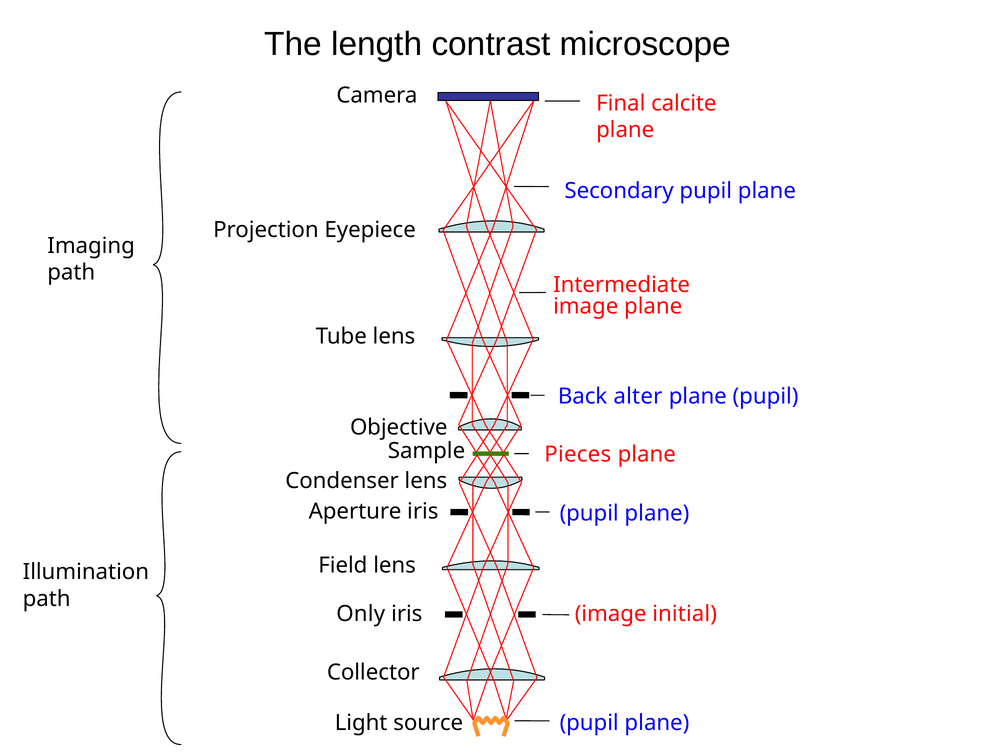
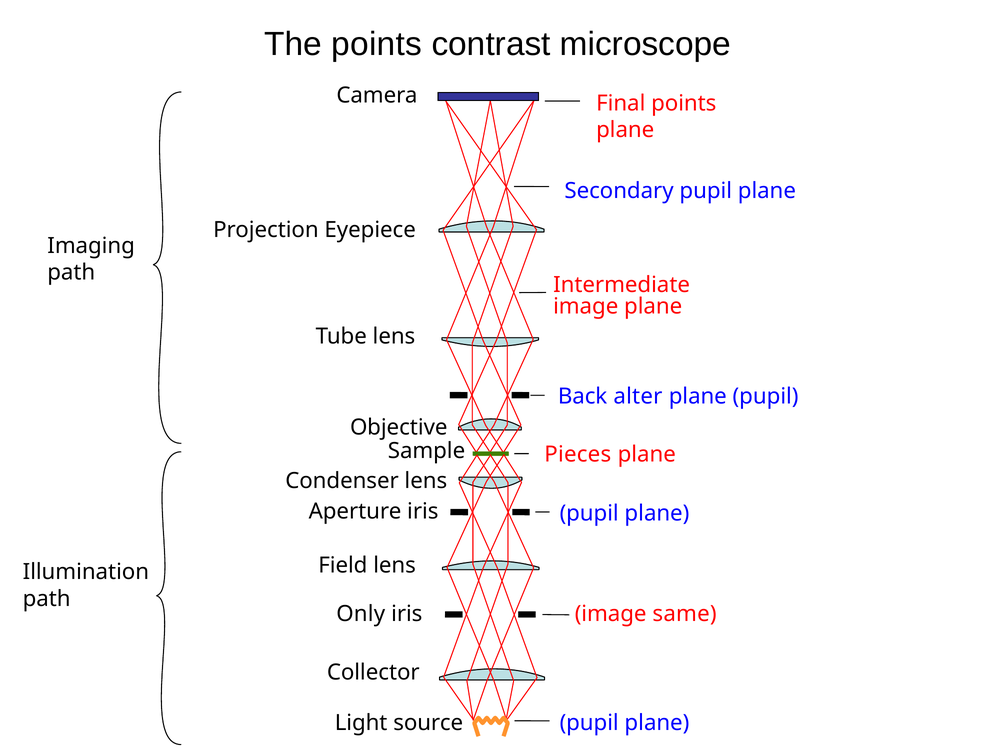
The length: length -> points (377, 44)
Final calcite: calcite -> points (684, 103)
initial: initial -> same (685, 614)
